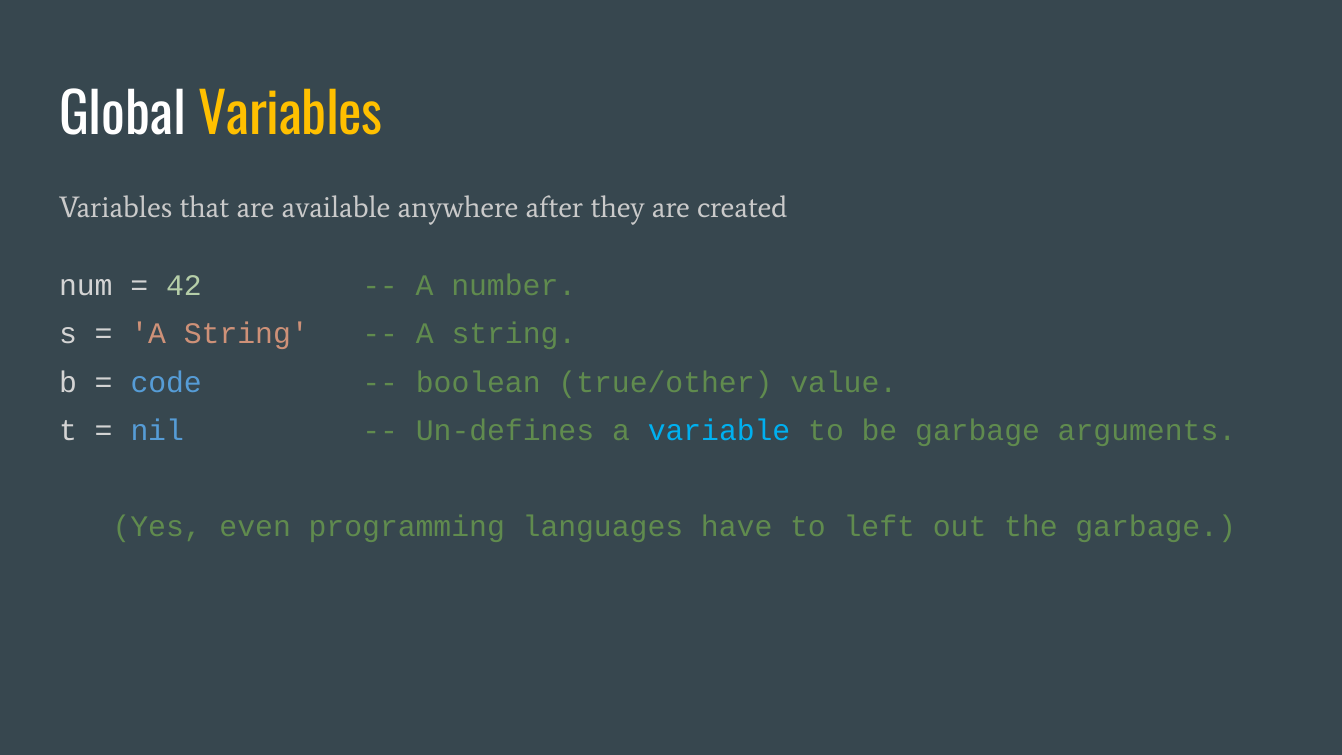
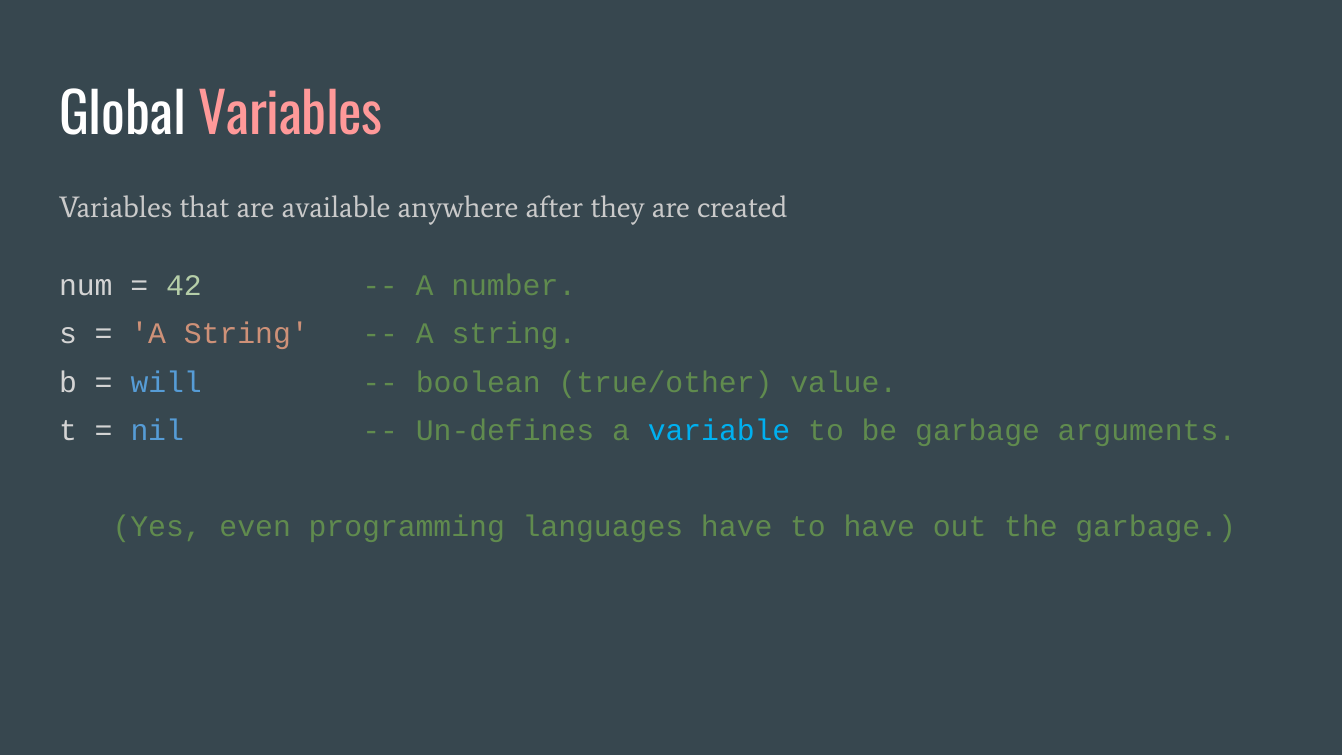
Variables colour: yellow -> pink (291, 116)
code: code -> will (166, 382)
to left: left -> have (879, 527)
